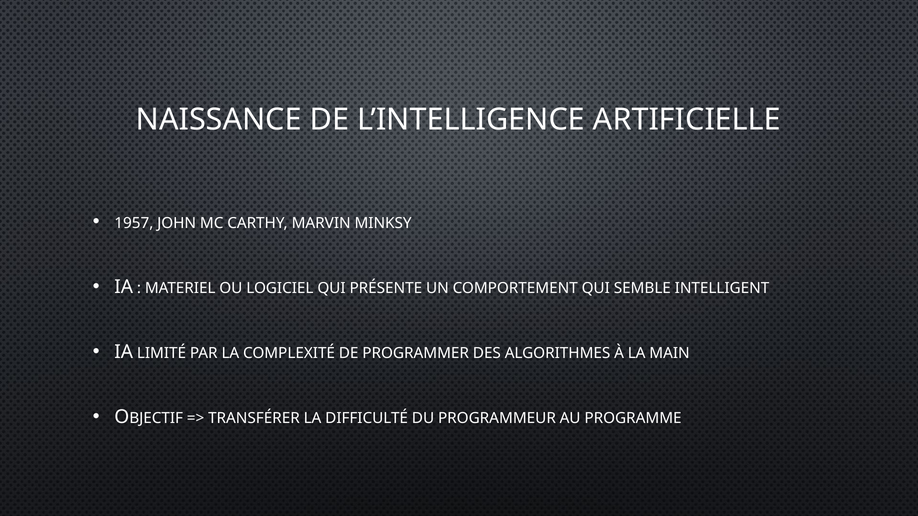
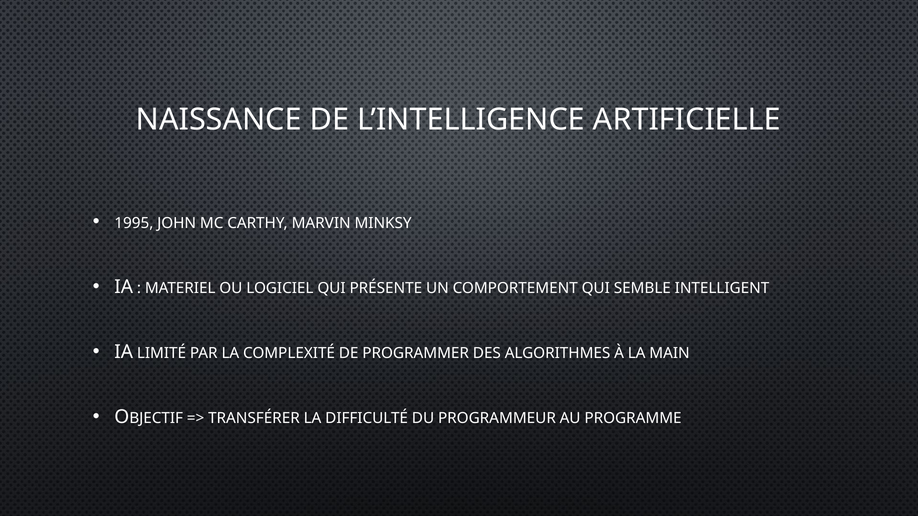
1957: 1957 -> 1995 (134, 223)
